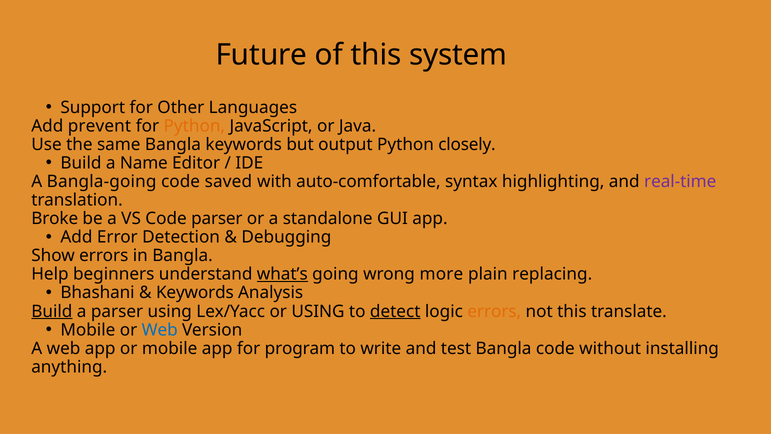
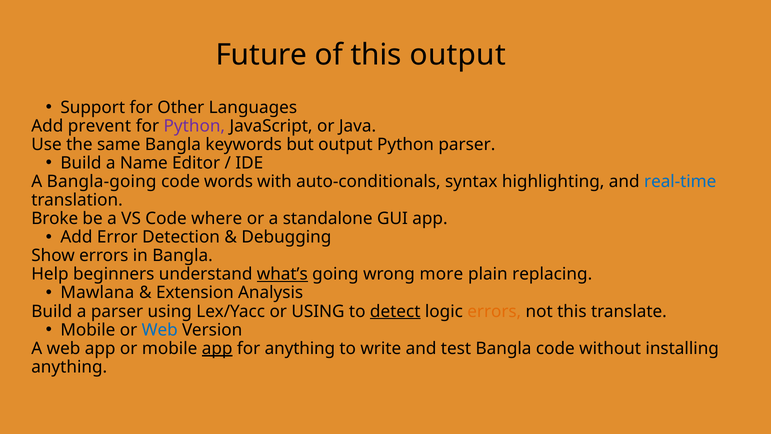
this system: system -> output (458, 55)
Python colour: orange -> purple (194, 126)
Python closely: closely -> parser (467, 145)
saved: saved -> words (229, 182)
auto-comfortable: auto-comfortable -> auto-conditionals (368, 182)
real-time colour: purple -> blue (680, 182)
Code parser: parser -> where (217, 219)
Bhashani: Bhashani -> Mawlana (97, 293)
Keywords: Keywords -> Extension (195, 293)
Build underline: present -> none (52, 311)
app underline: none -> present (217, 348)
for program: program -> anything (300, 348)
